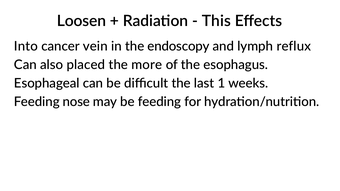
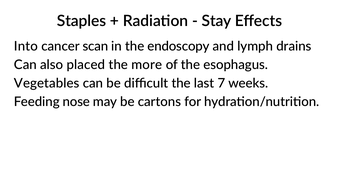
Loosen: Loosen -> Staples (81, 21)
This: This -> Stay (216, 21)
vein: vein -> scan (95, 46)
reflux: reflux -> drains (294, 46)
Esophageal: Esophageal -> Vegetables (47, 83)
1: 1 -> 7 (221, 83)
be feeding: feeding -> cartons (159, 102)
